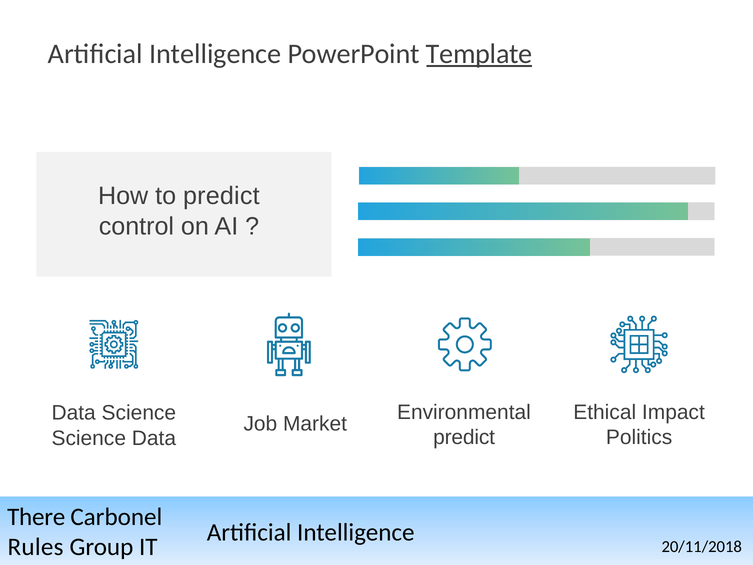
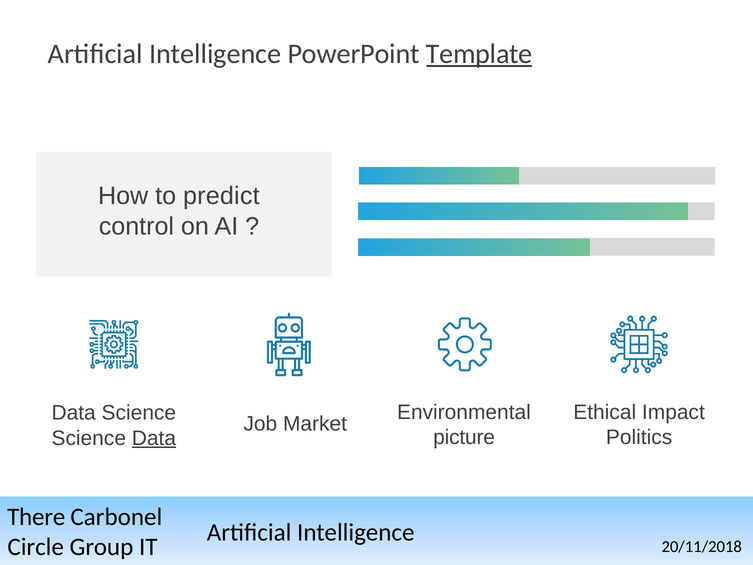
predict: predict -> picture (464, 437)
Data underline: none -> present (154, 438)
Rules: Rules -> Circle (36, 547)
